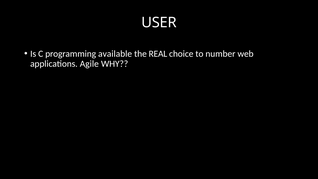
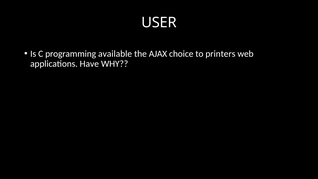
REAL: REAL -> AJAX (158, 54)
number: number -> printers (220, 54)
Agile: Agile -> Have (89, 64)
